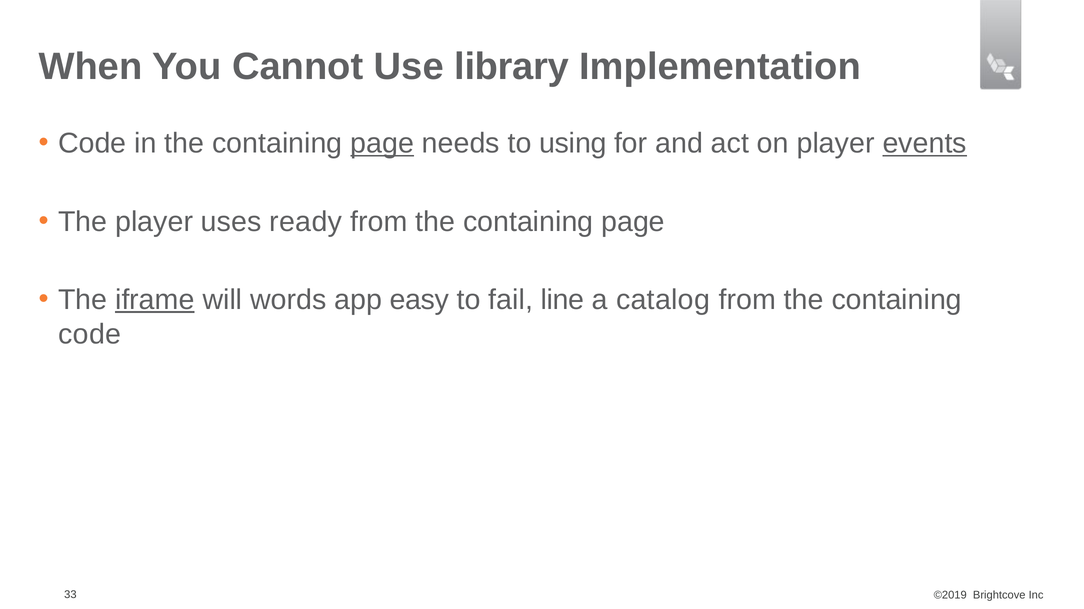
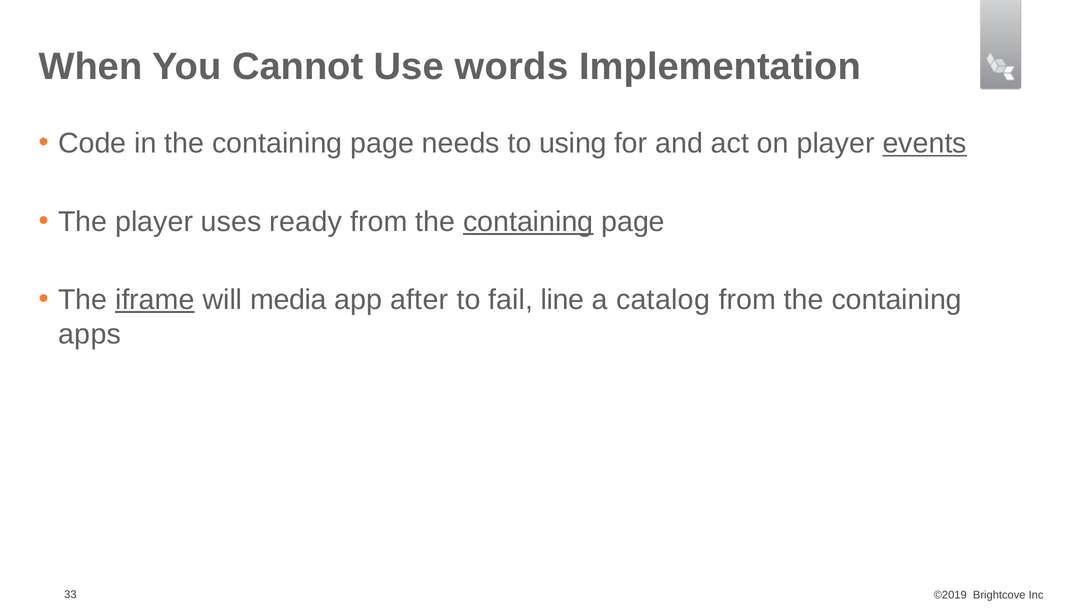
library: library -> words (511, 67)
page underline: present -> none (382, 144)
containing underline: none -> present (528, 222)
words: words -> media (288, 300)
easy: easy -> after (419, 300)
code: code -> apps (90, 334)
